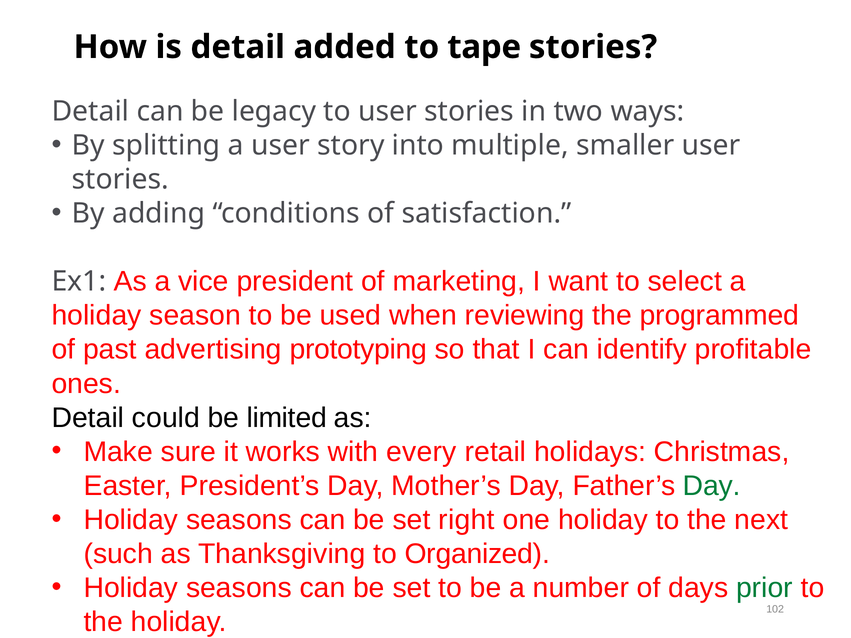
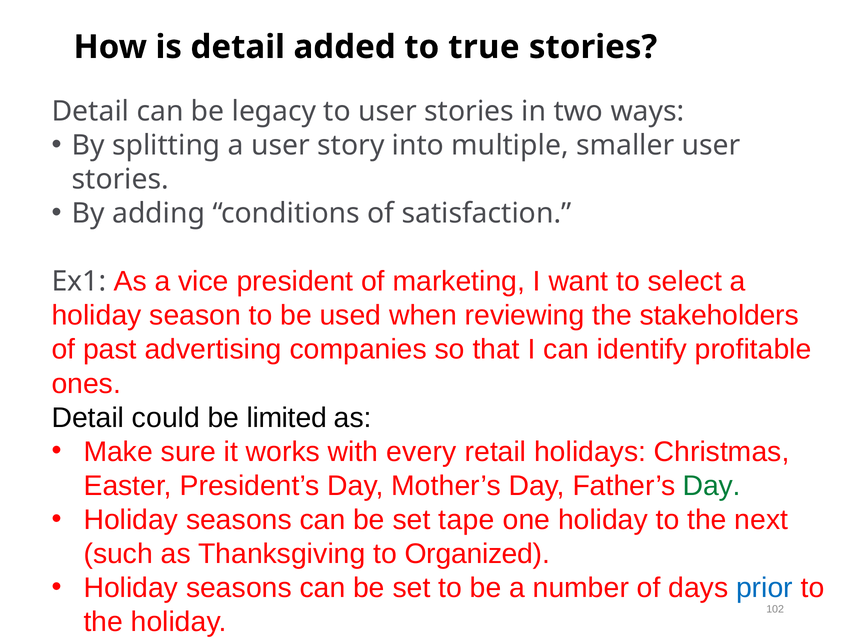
tape: tape -> true (484, 47)
programmed: programmed -> stakeholders (719, 316)
prototyping: prototyping -> companies (358, 350)
right: right -> tape (466, 520)
prior colour: green -> blue (764, 588)
